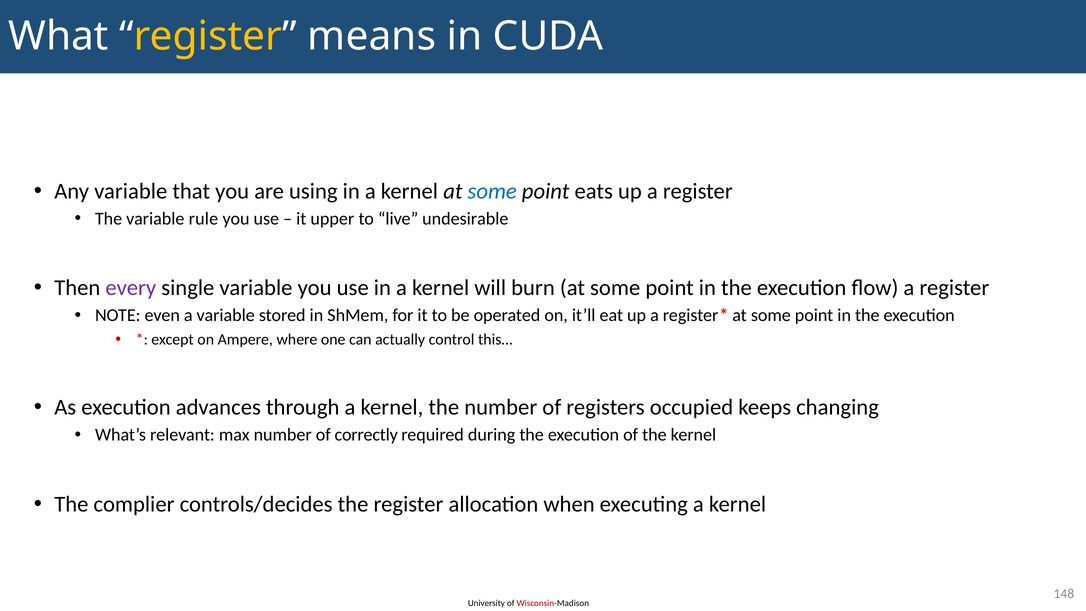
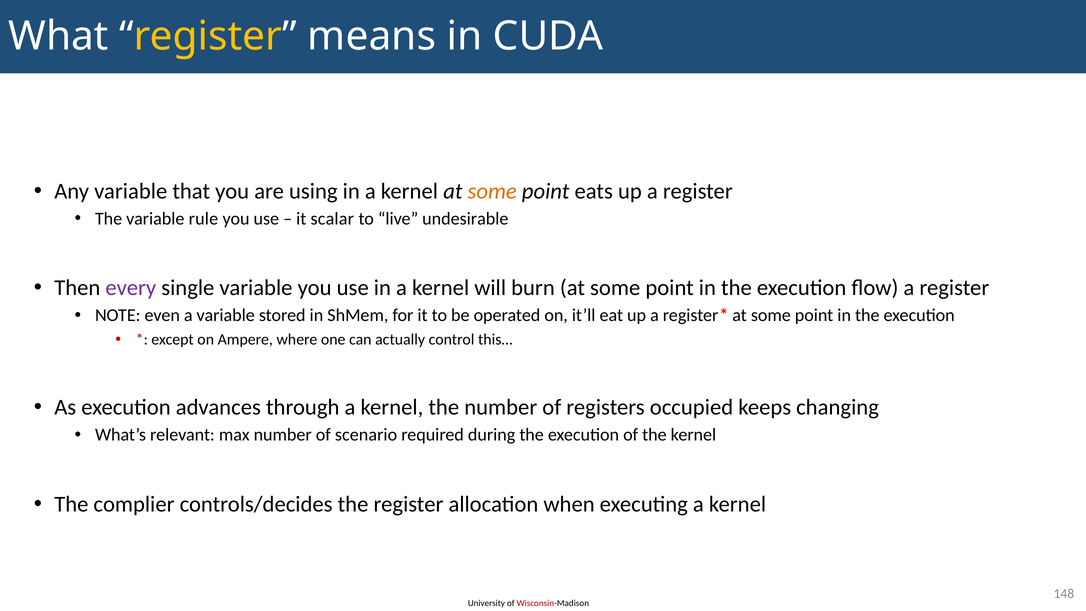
some colour: blue -> orange (492, 191)
upper: upper -> scalar (332, 219)
correctly: correctly -> scenario (366, 435)
